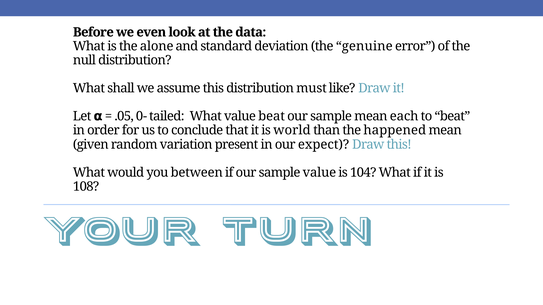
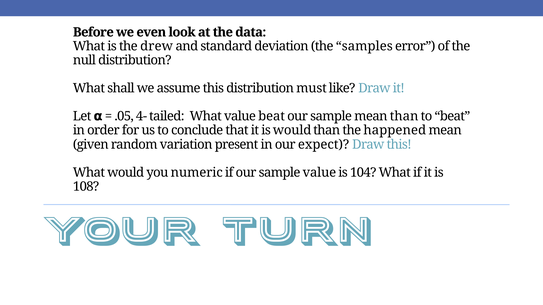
alone: alone -> drew (157, 46)
genuine: genuine -> samples (364, 46)
0-: 0- -> 4- (141, 117)
mean each: each -> than (404, 117)
is world: world -> would (292, 131)
between: between -> numeric (197, 173)
